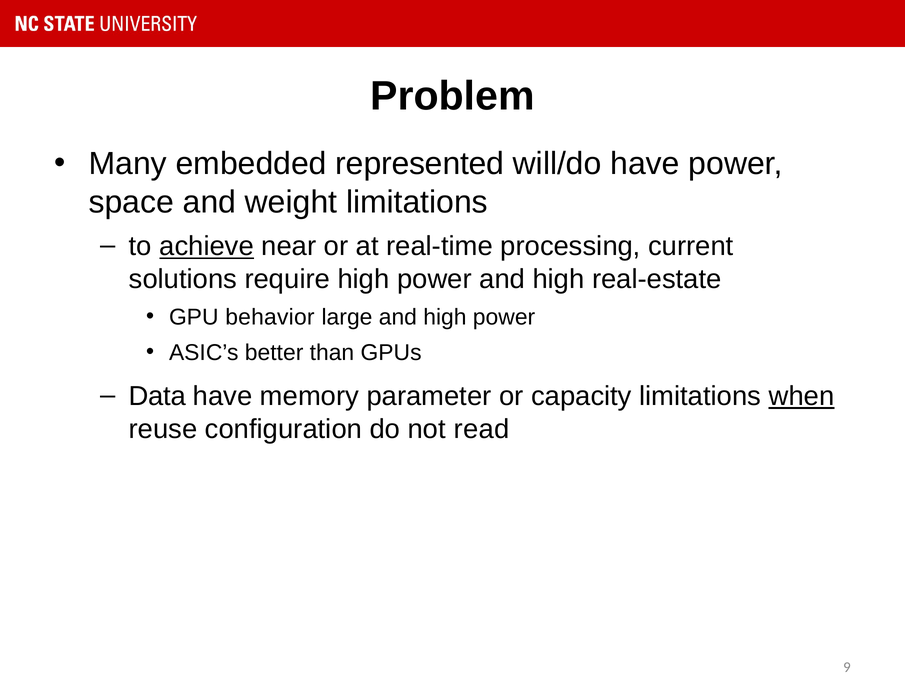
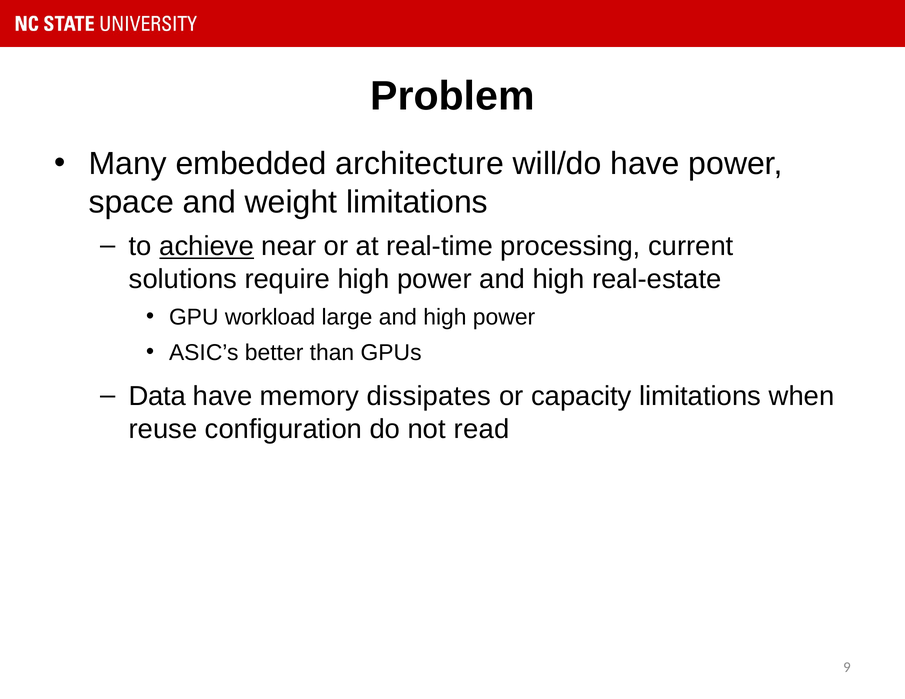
represented: represented -> architecture (420, 164)
behavior: behavior -> workload (270, 317)
parameter: parameter -> dissipates (429, 396)
when underline: present -> none (802, 396)
